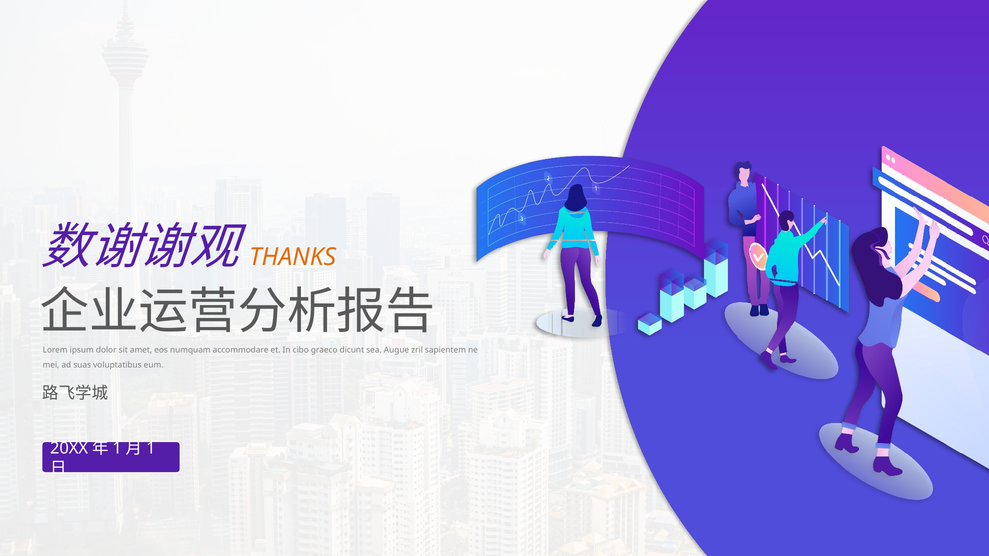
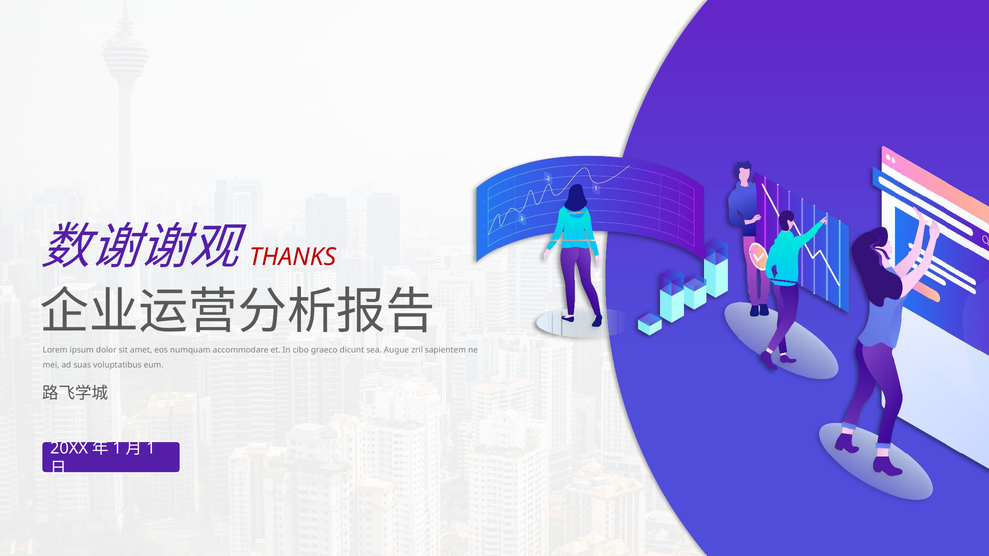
THANKS colour: orange -> red (293, 257)
